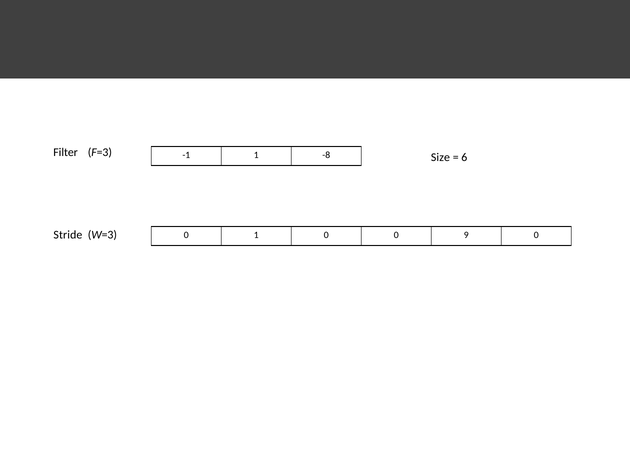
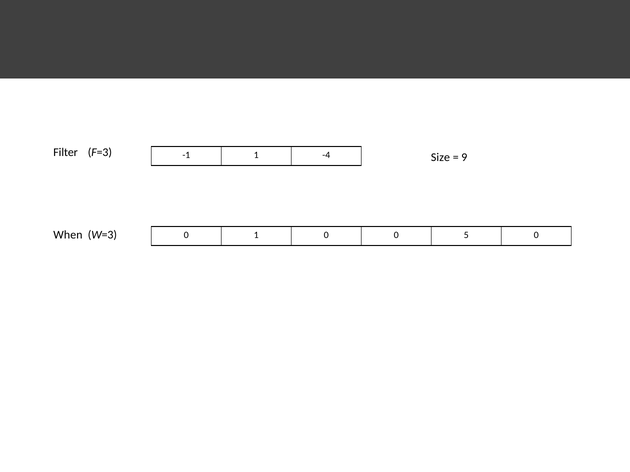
-8: -8 -> -4 (326, 155)
6: 6 -> 9 (464, 158)
Stride: Stride -> When (68, 235)
9: 9 -> 5 (466, 235)
